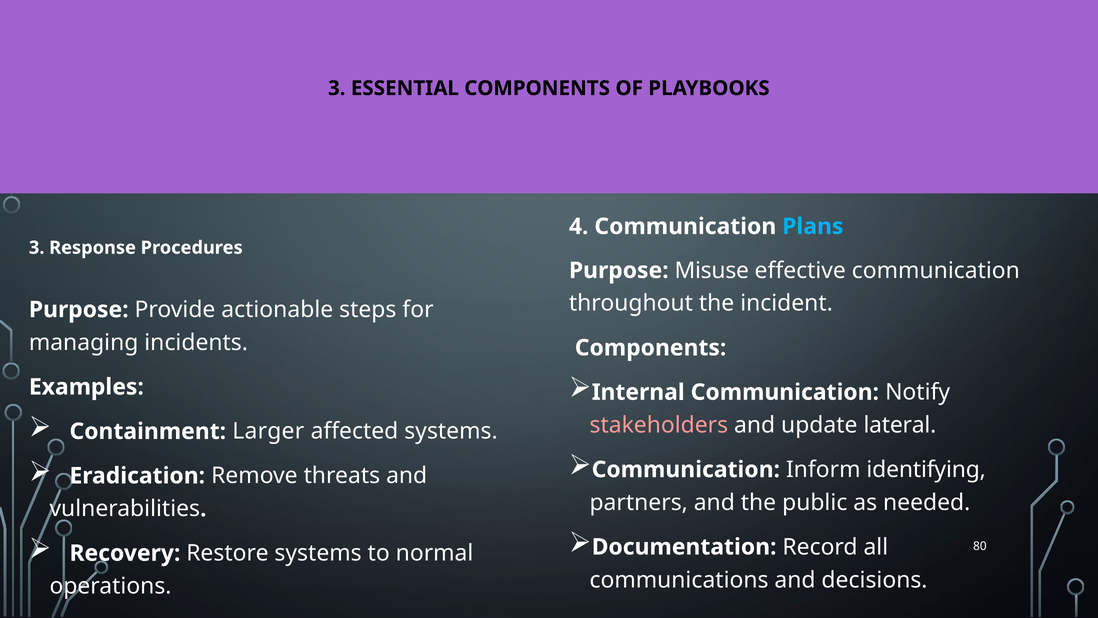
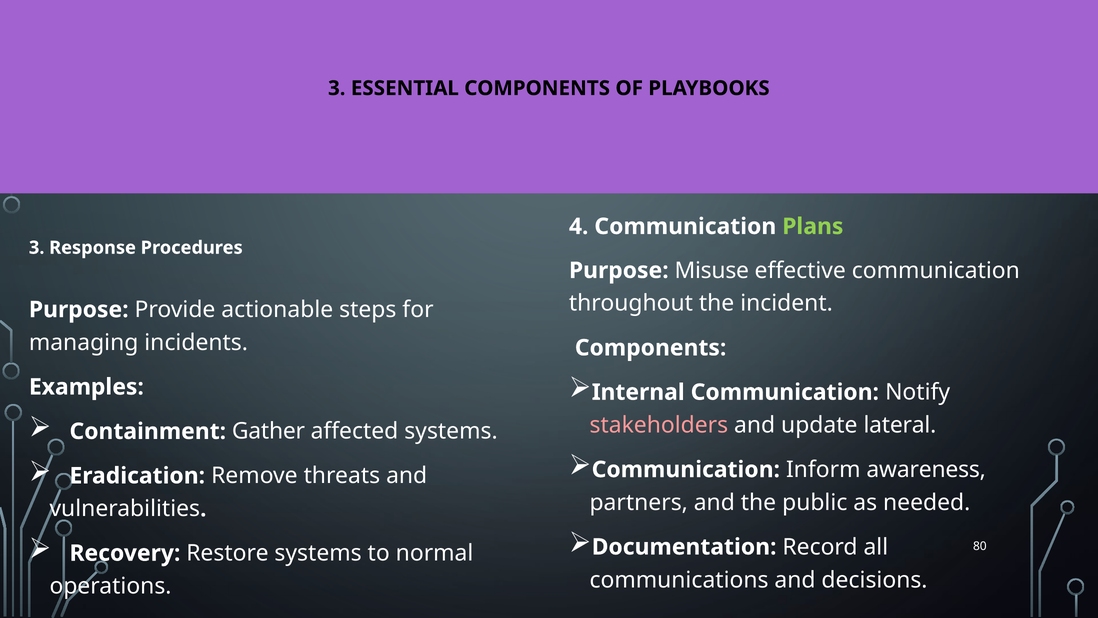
Plans colour: light blue -> light green (813, 226)
Larger: Larger -> Gather (269, 431)
identifying: identifying -> awareness (926, 469)
